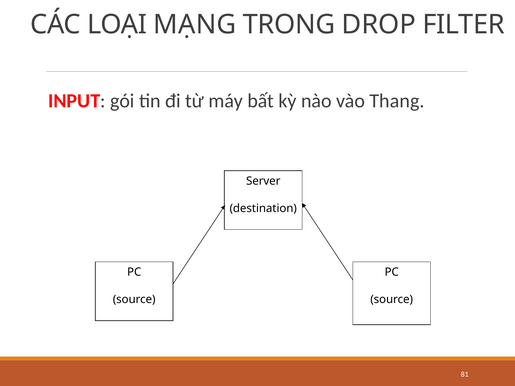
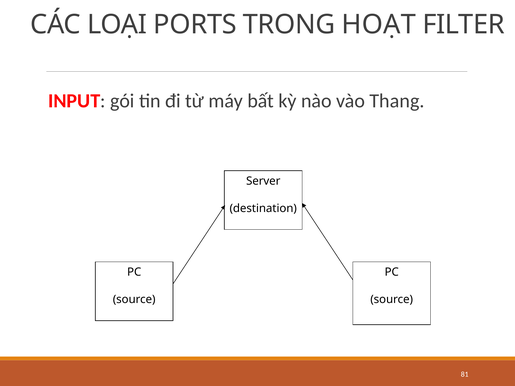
MẠNG: MẠNG -> PORTS (195, 25)
DROP: DROP -> HOẠT (379, 25)
